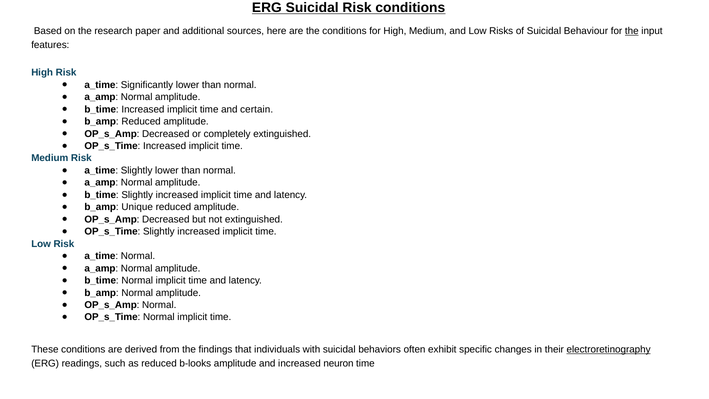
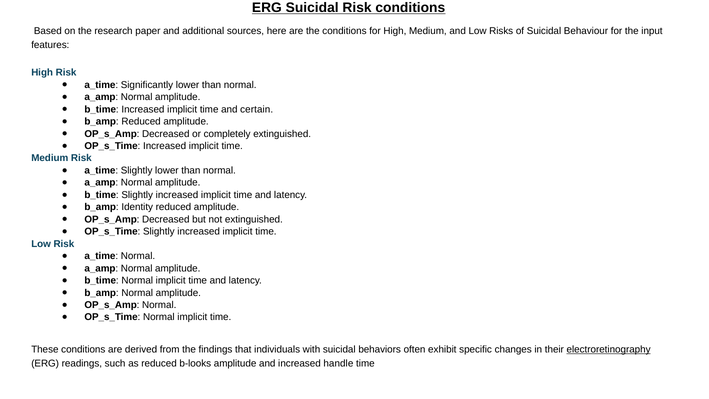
the underline: present -> none (632, 31)
Unique: Unique -> Identity (137, 207)
neuron: neuron -> handle (338, 363)
